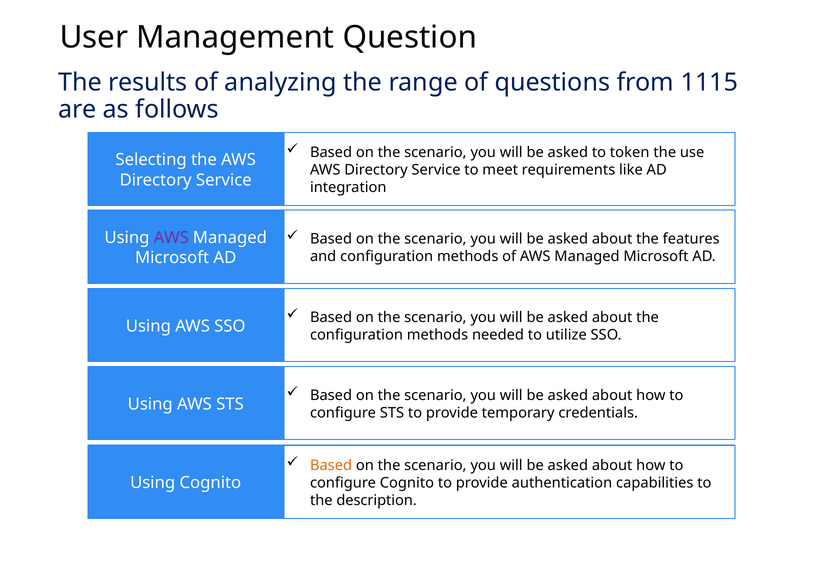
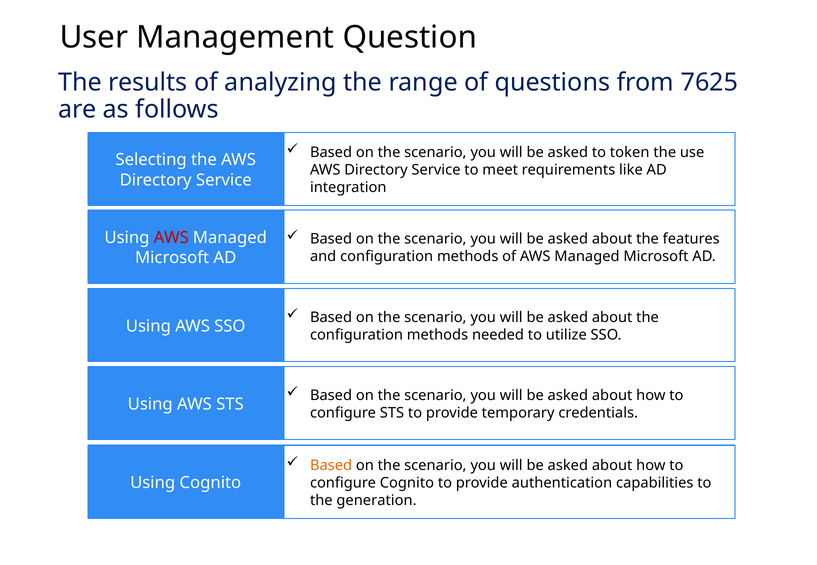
1115: 1115 -> 7625 (709, 82)
AWS colour: purple -> red (171, 238)
description: description -> generation (377, 501)
